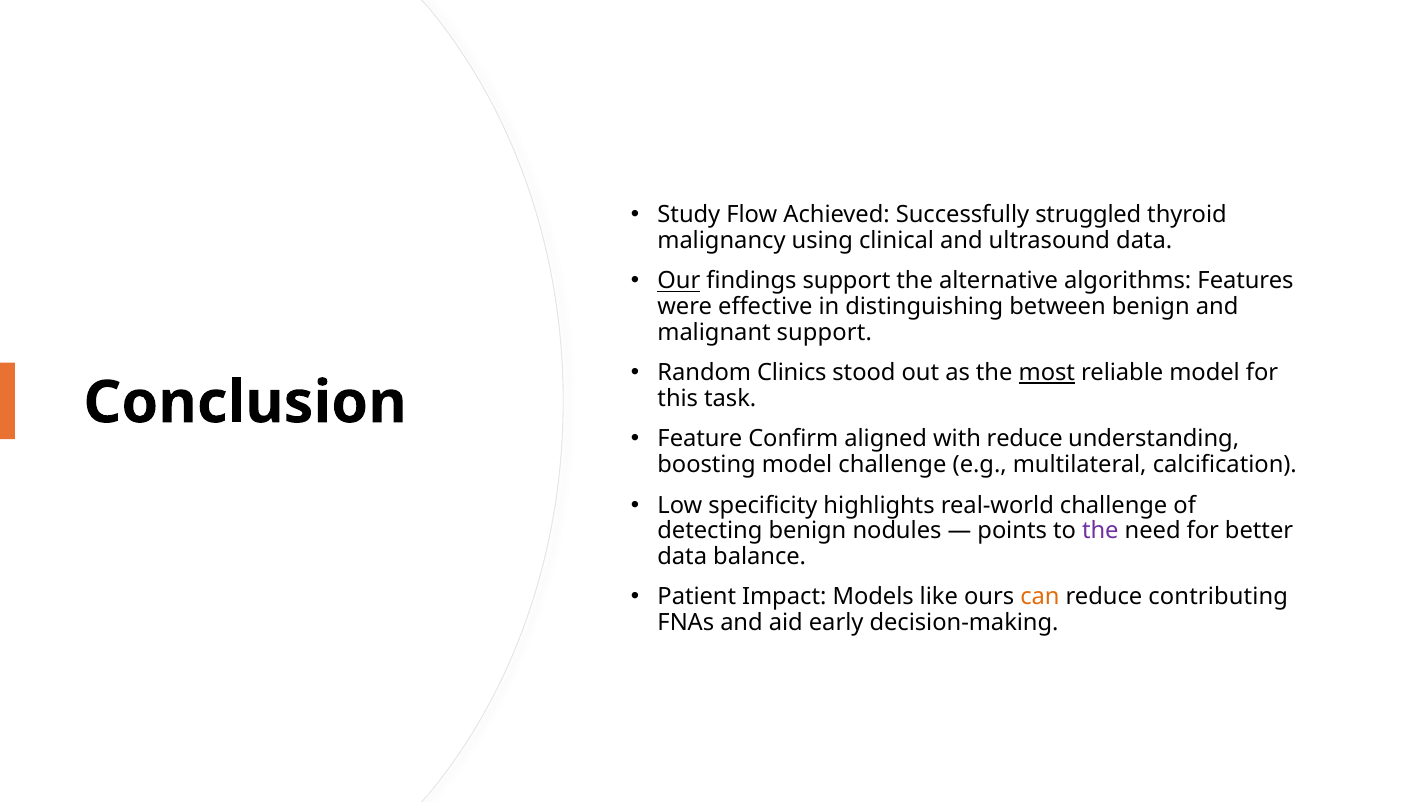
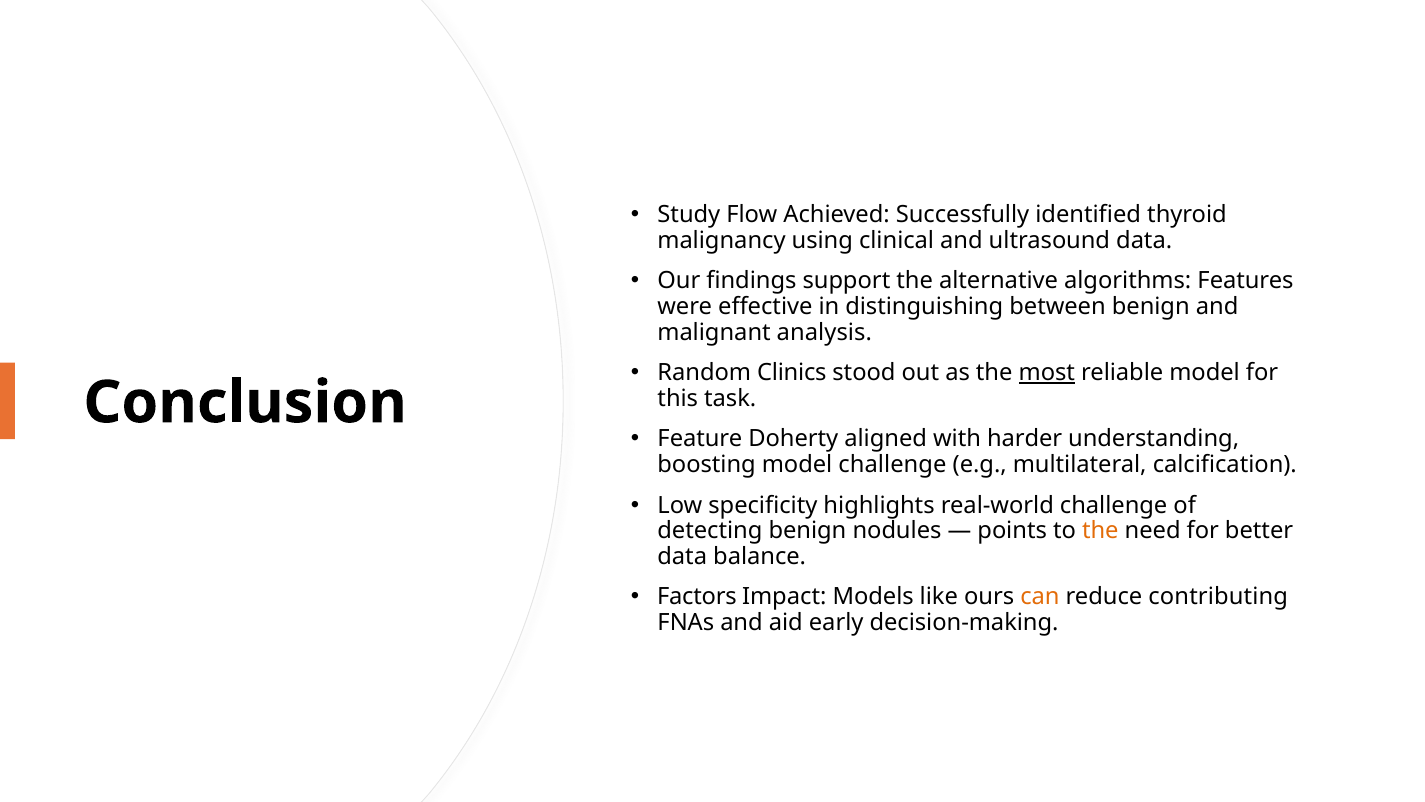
struggled: struggled -> identified (1088, 215)
Our underline: present -> none (679, 281)
malignant support: support -> analysis (824, 332)
Confirm: Confirm -> Doherty (793, 439)
with reduce: reduce -> harder (1025, 439)
the colour: purple -> orange (1100, 531)
Patient: Patient -> Factors (697, 597)
